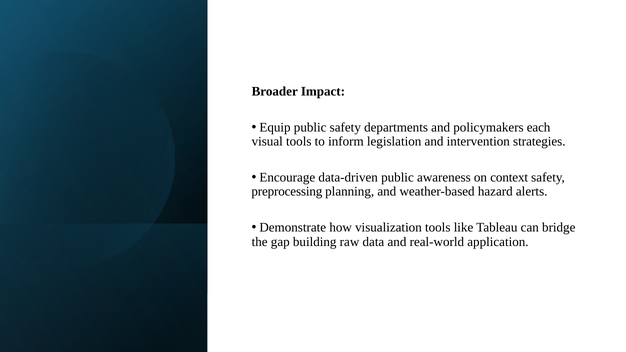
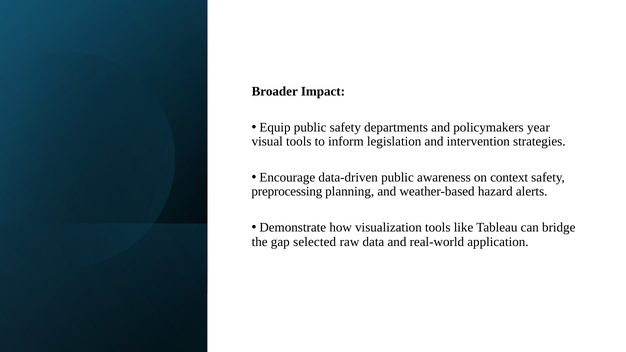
each: each -> year (538, 127)
building: building -> selected (315, 242)
